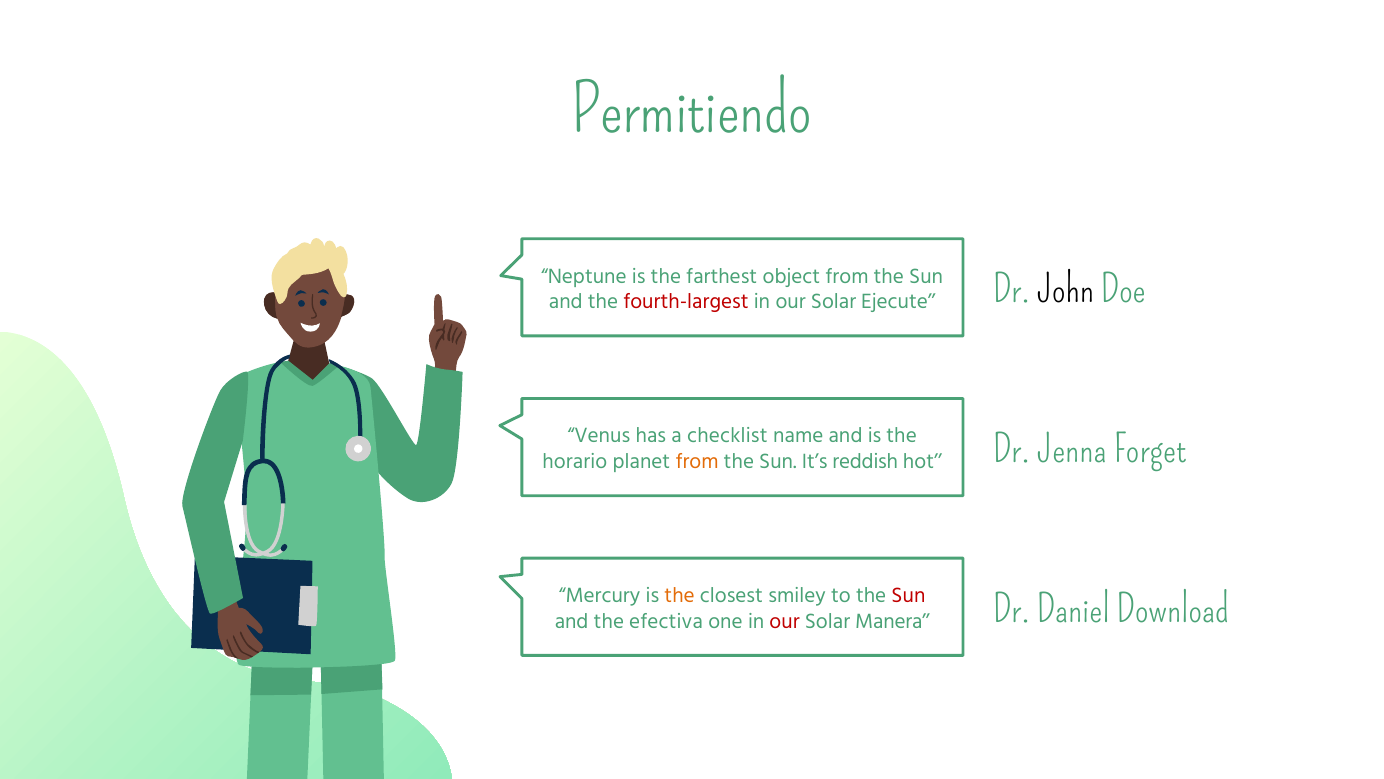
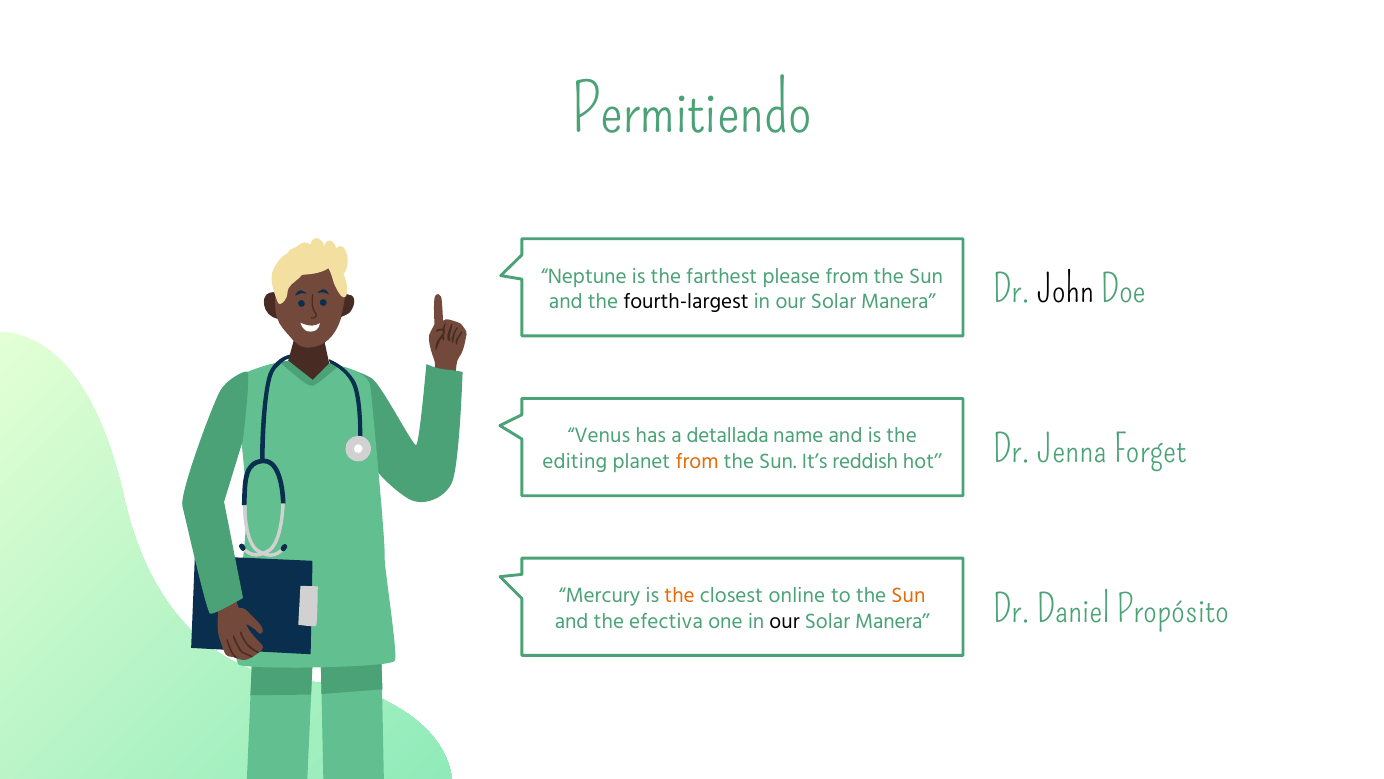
object: object -> please (791, 276)
fourth-largest colour: red -> black (686, 302)
Ejecute: Ejecute -> Manera (898, 302)
checklist: checklist -> detallada (728, 435)
horario: horario -> editing (575, 461)
smiley: smiley -> online (797, 596)
Sun colour: red -> orange (908, 596)
our colour: red -> black (785, 621)
Download: Download -> Propósito (1173, 610)
